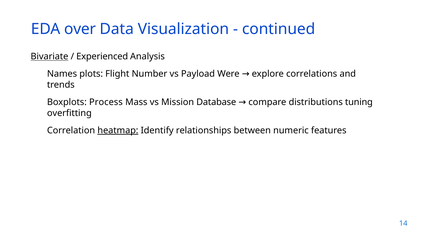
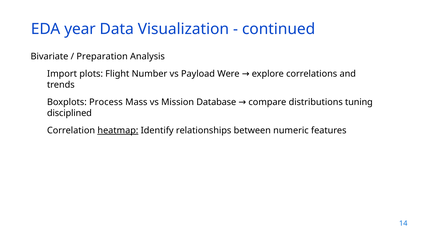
over: over -> year (80, 29)
Bivariate underline: present -> none (49, 56)
Experienced: Experienced -> Preparation (102, 56)
Names: Names -> Import (62, 74)
overfitting: overfitting -> disciplined (69, 113)
